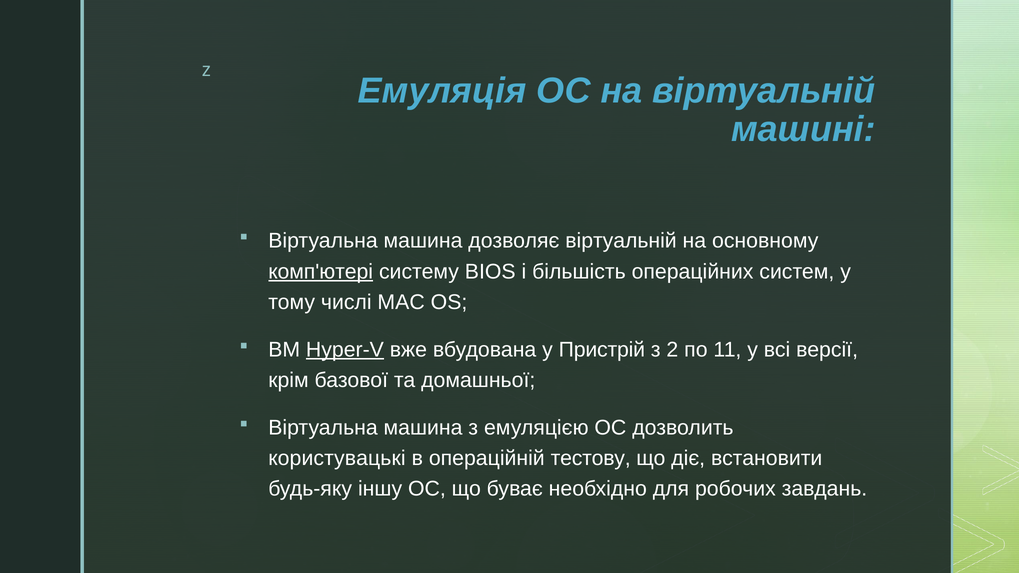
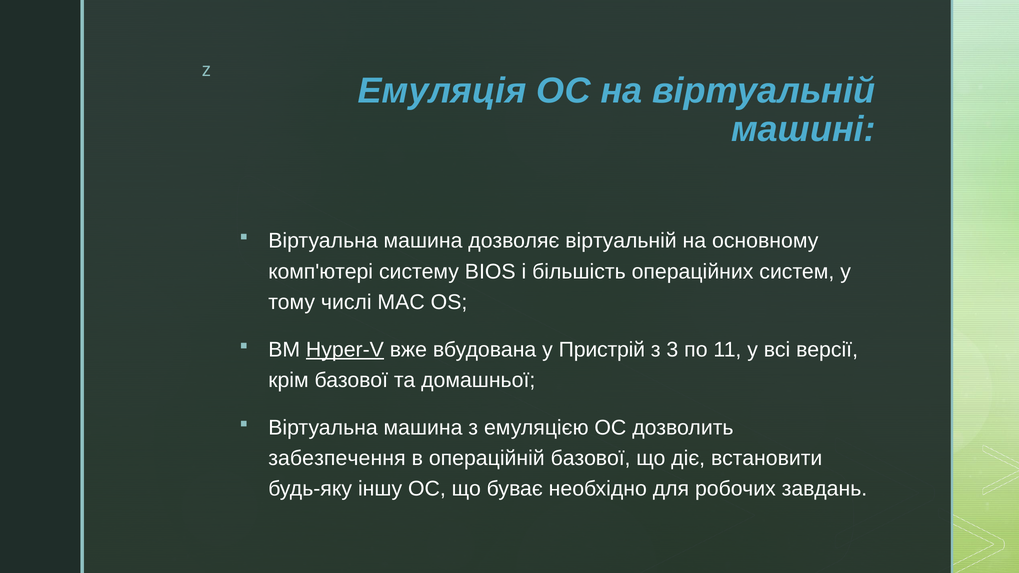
комп'ютері underline: present -> none (321, 272)
2: 2 -> 3 (672, 350)
користувацькі: користувацькі -> забезпечення (337, 458)
операційній тестову: тестову -> базової (591, 458)
